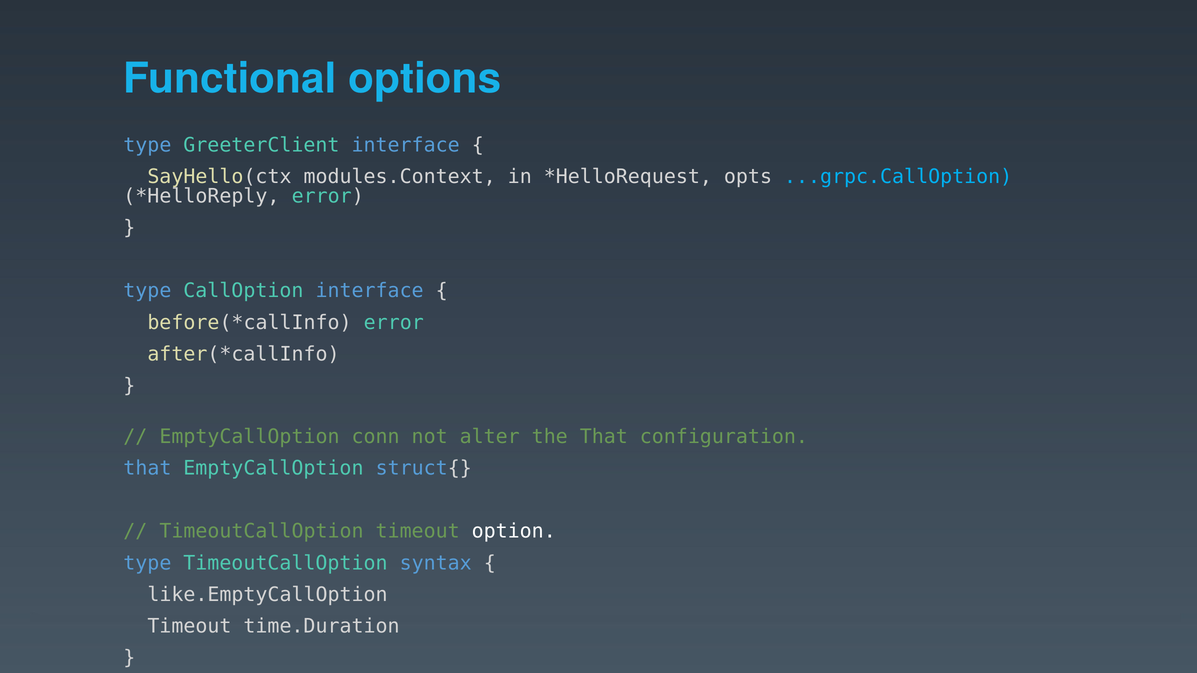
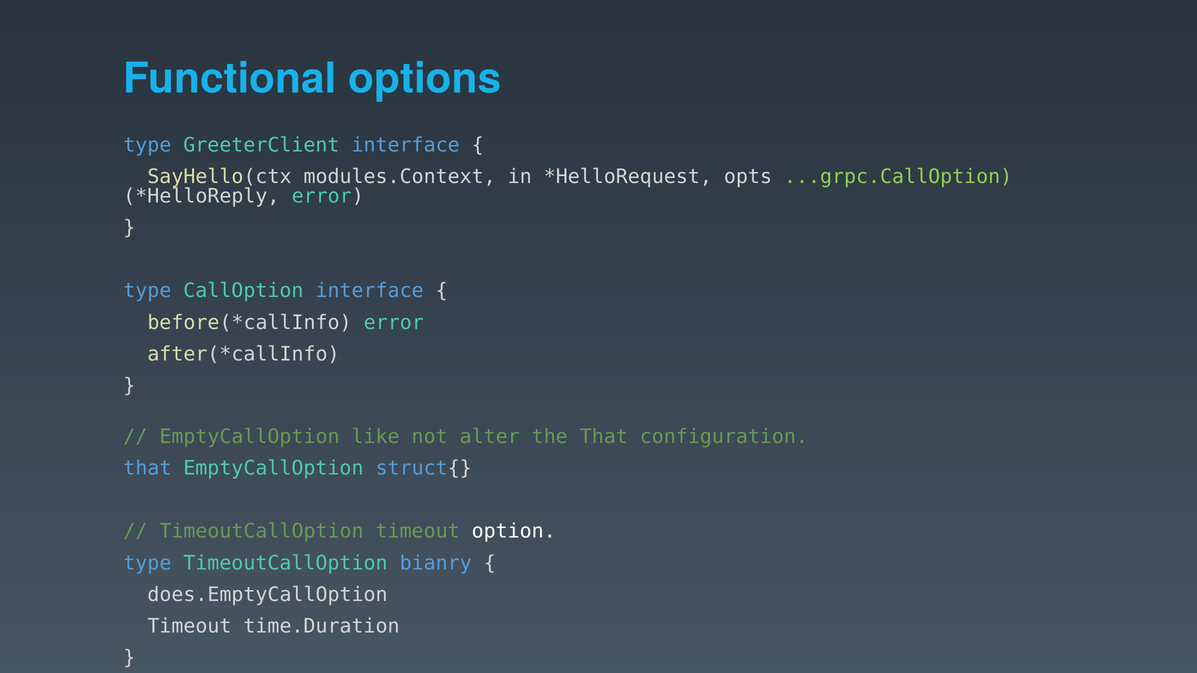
...grpc.CallOption colour: light blue -> light green (898, 177)
conn: conn -> like (376, 437)
syntax: syntax -> bianry (436, 563)
like.EmptyCallOption: like.EmptyCallOption -> does.EmptyCallOption (267, 595)
